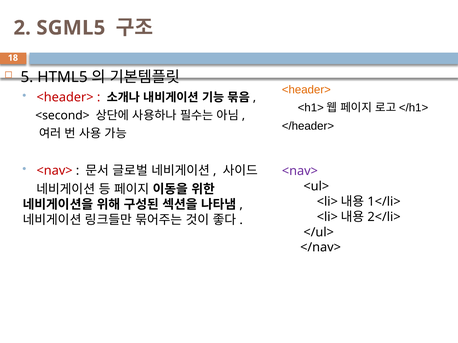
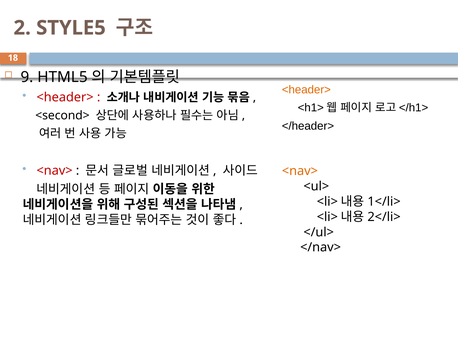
SGML5: SGML5 -> STYLE5 (71, 28)
5: 5 -> 9 (27, 77)
<nav> colour: purple -> orange (300, 171)
